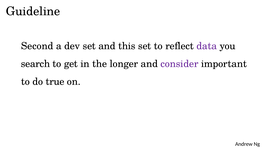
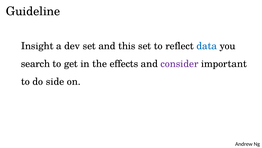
Second: Second -> Insight (37, 46)
data colour: purple -> blue (207, 46)
longer: longer -> effects (124, 64)
true: true -> side (55, 81)
